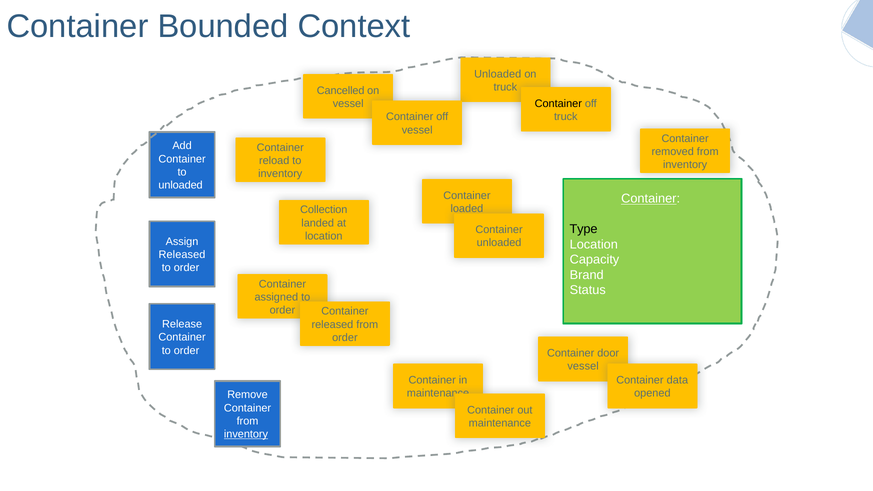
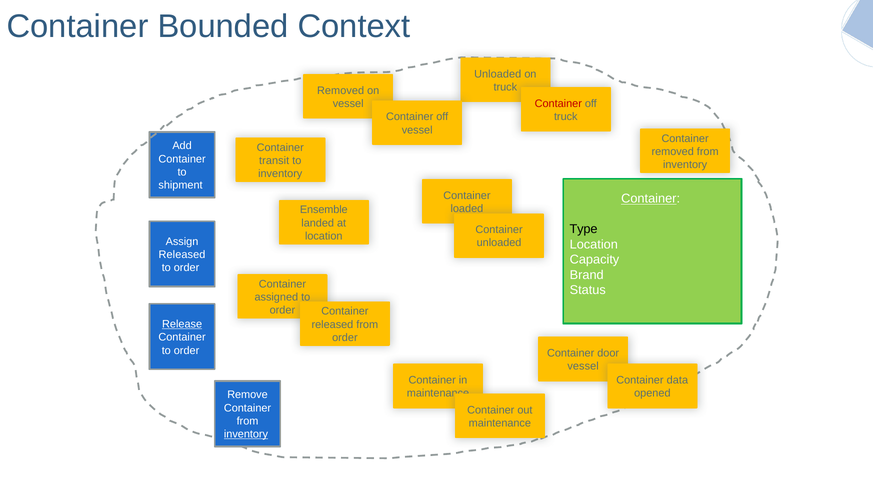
Cancelled: Cancelled -> Removed (341, 90)
Container colour: black -> red (558, 103)
reload: reload -> transit (274, 161)
unloaded: unloaded -> shipment (181, 185)
Collection: Collection -> Ensemble (324, 210)
Release underline: none -> present (182, 324)
